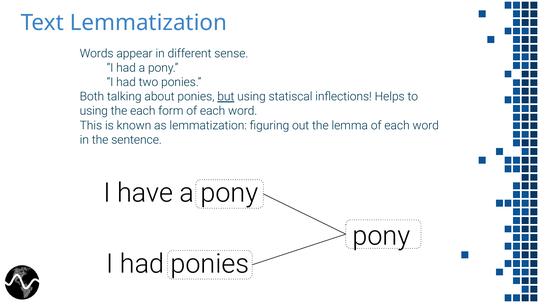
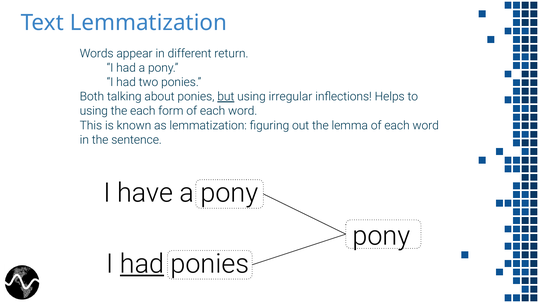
sense: sense -> return (231, 54)
statiscal: statiscal -> irregular (290, 97)
had underline: none -> present (142, 264)
